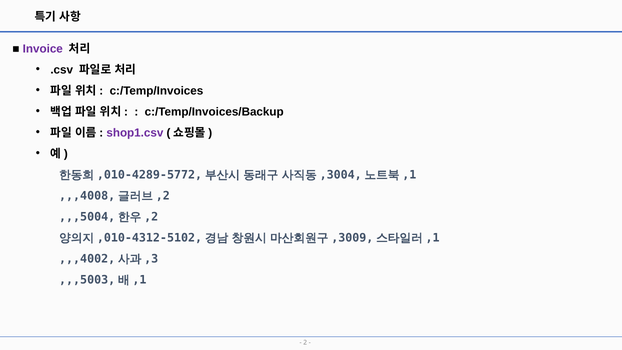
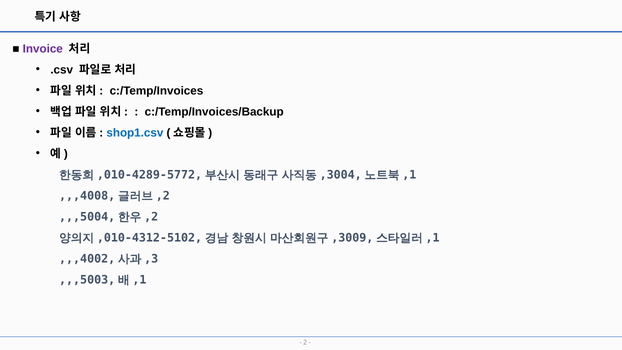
shop1.csv colour: purple -> blue (135, 133)
